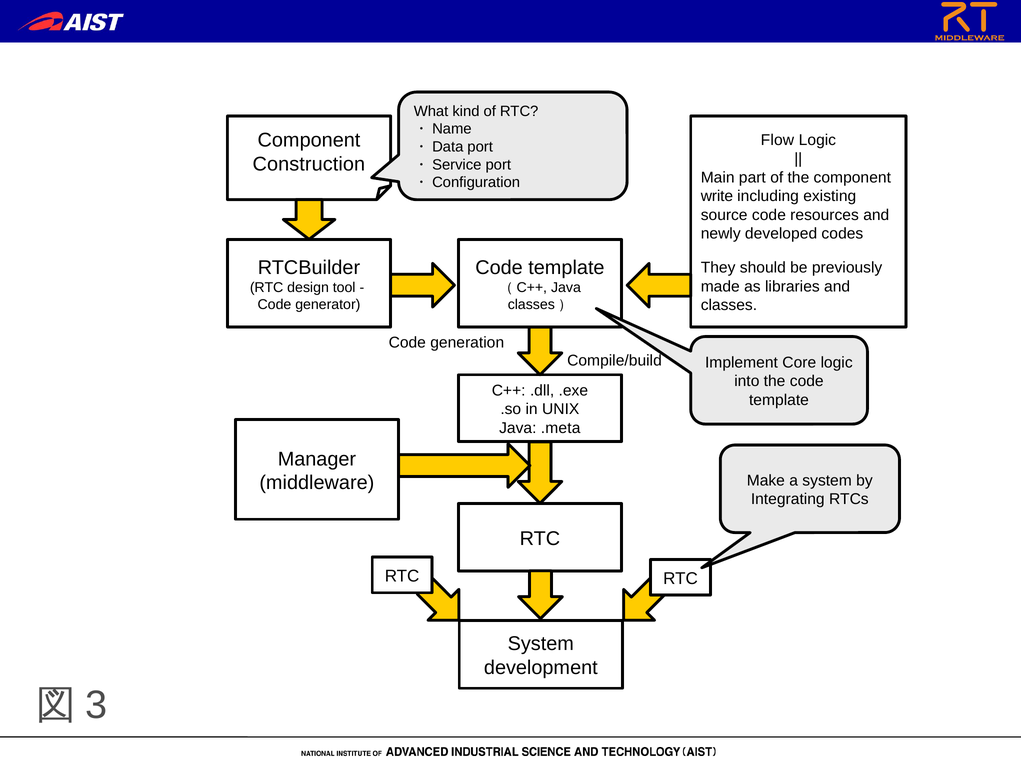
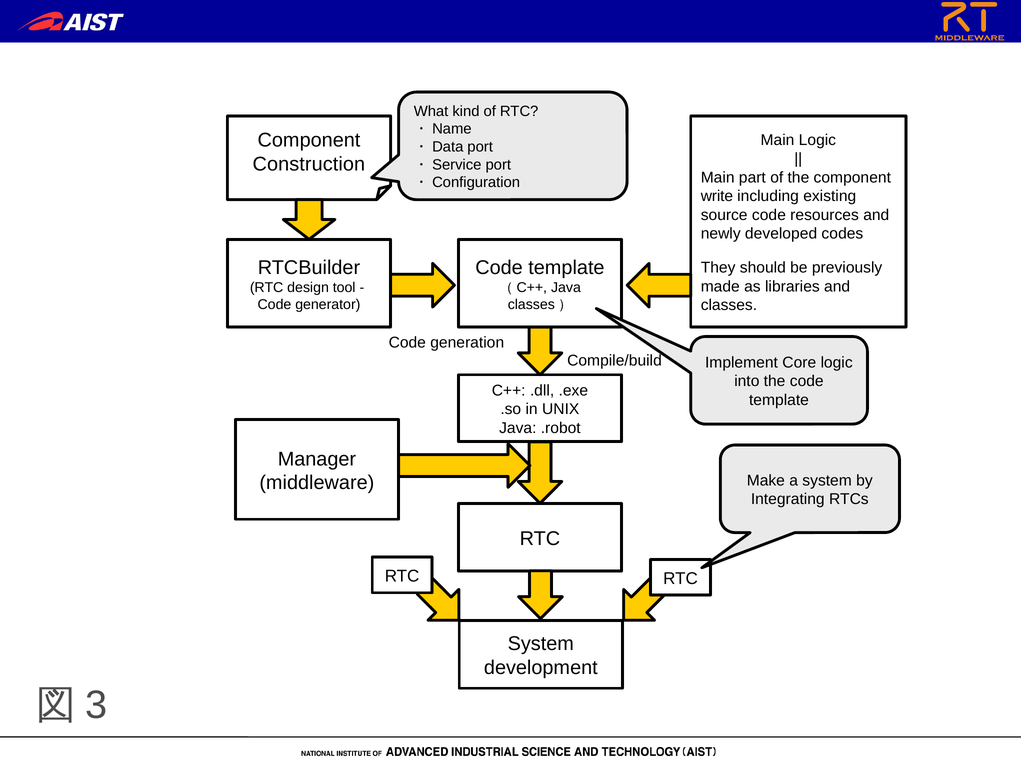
Flow: Flow -> Main (777, 140)
.meta: .meta -> .robot (561, 428)
